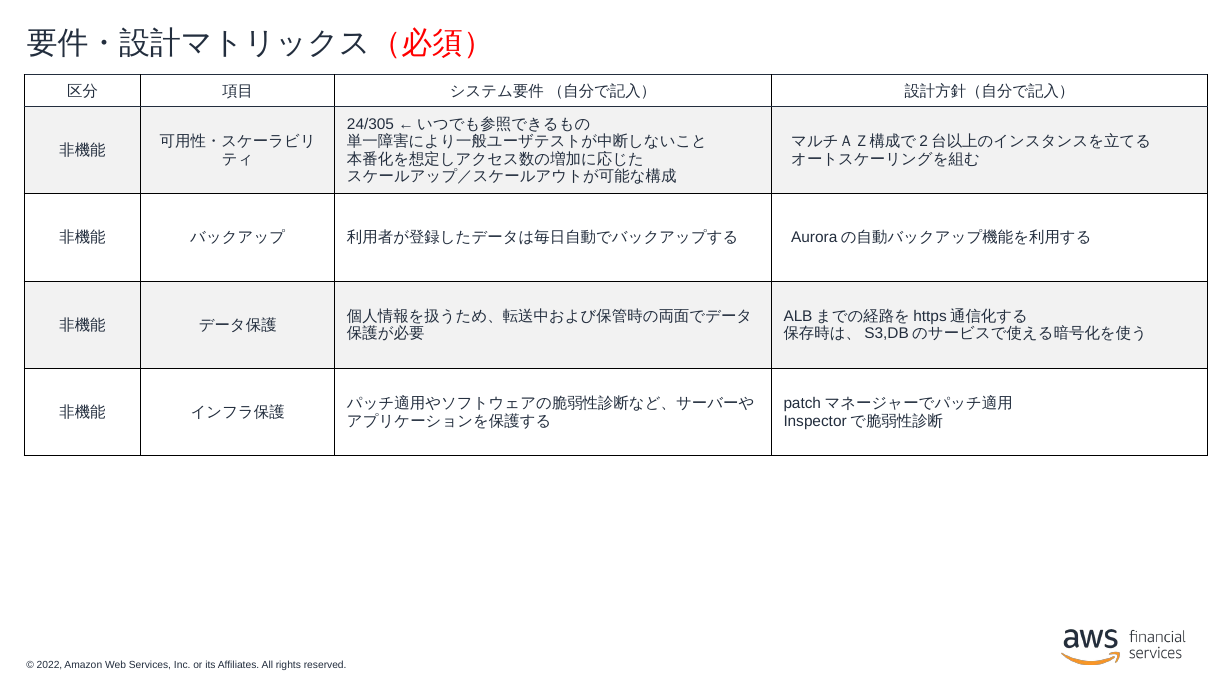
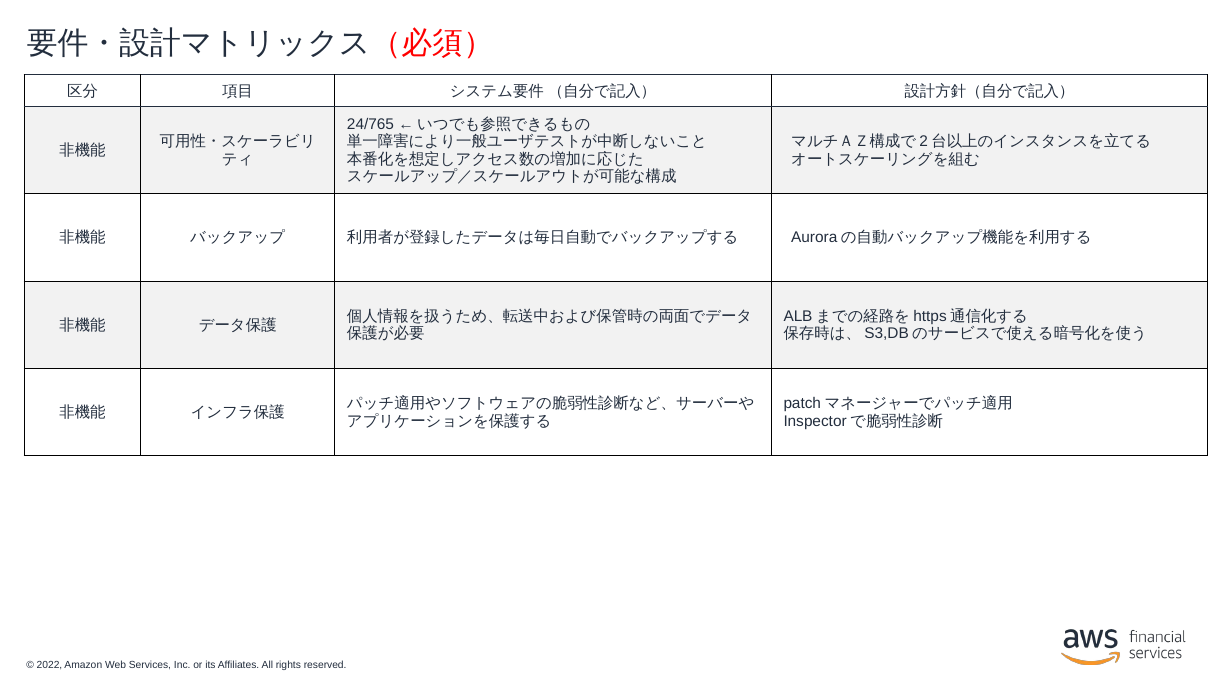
24/305: 24/305 -> 24/765 (371, 125)
